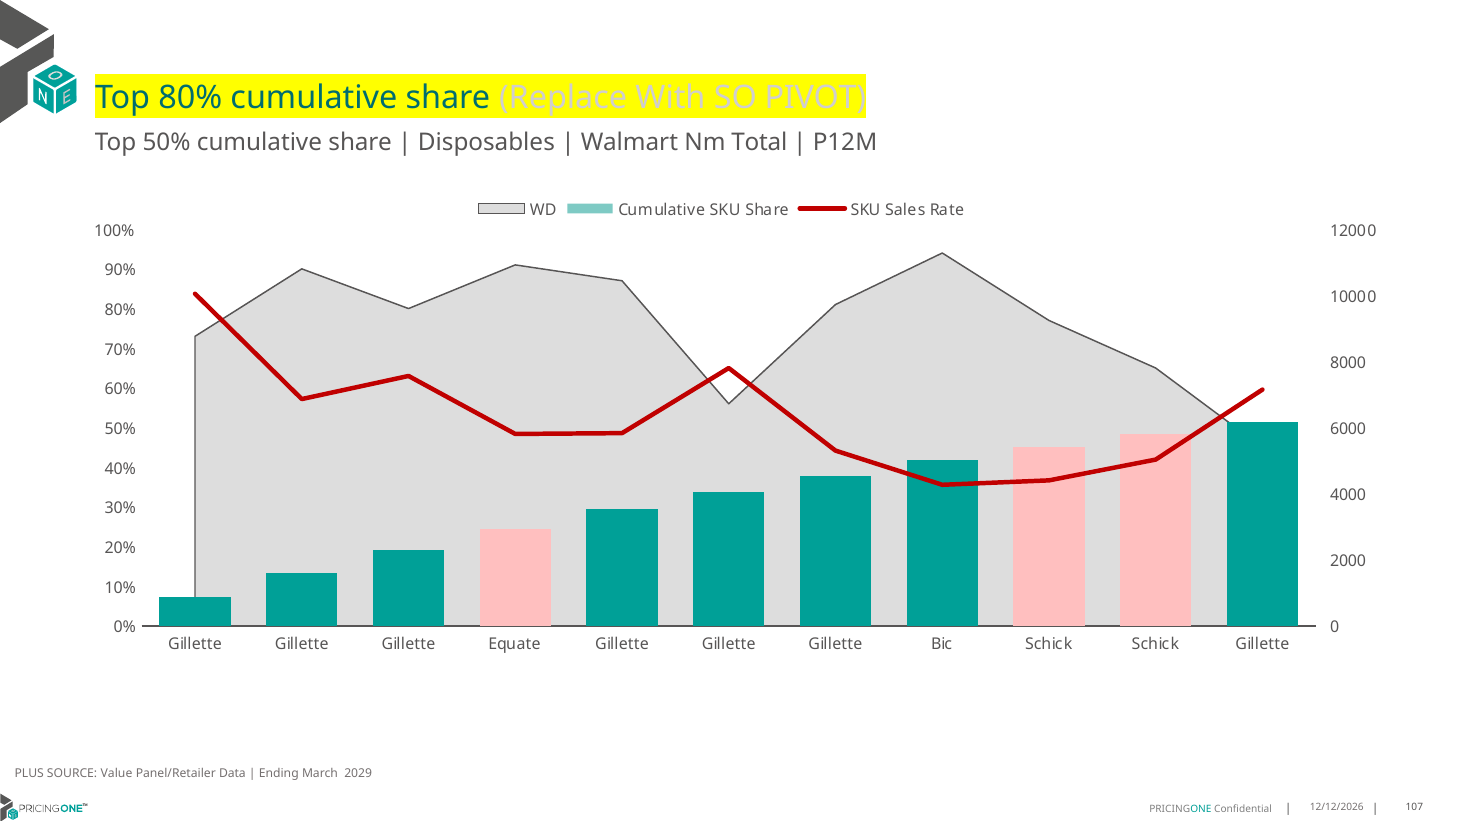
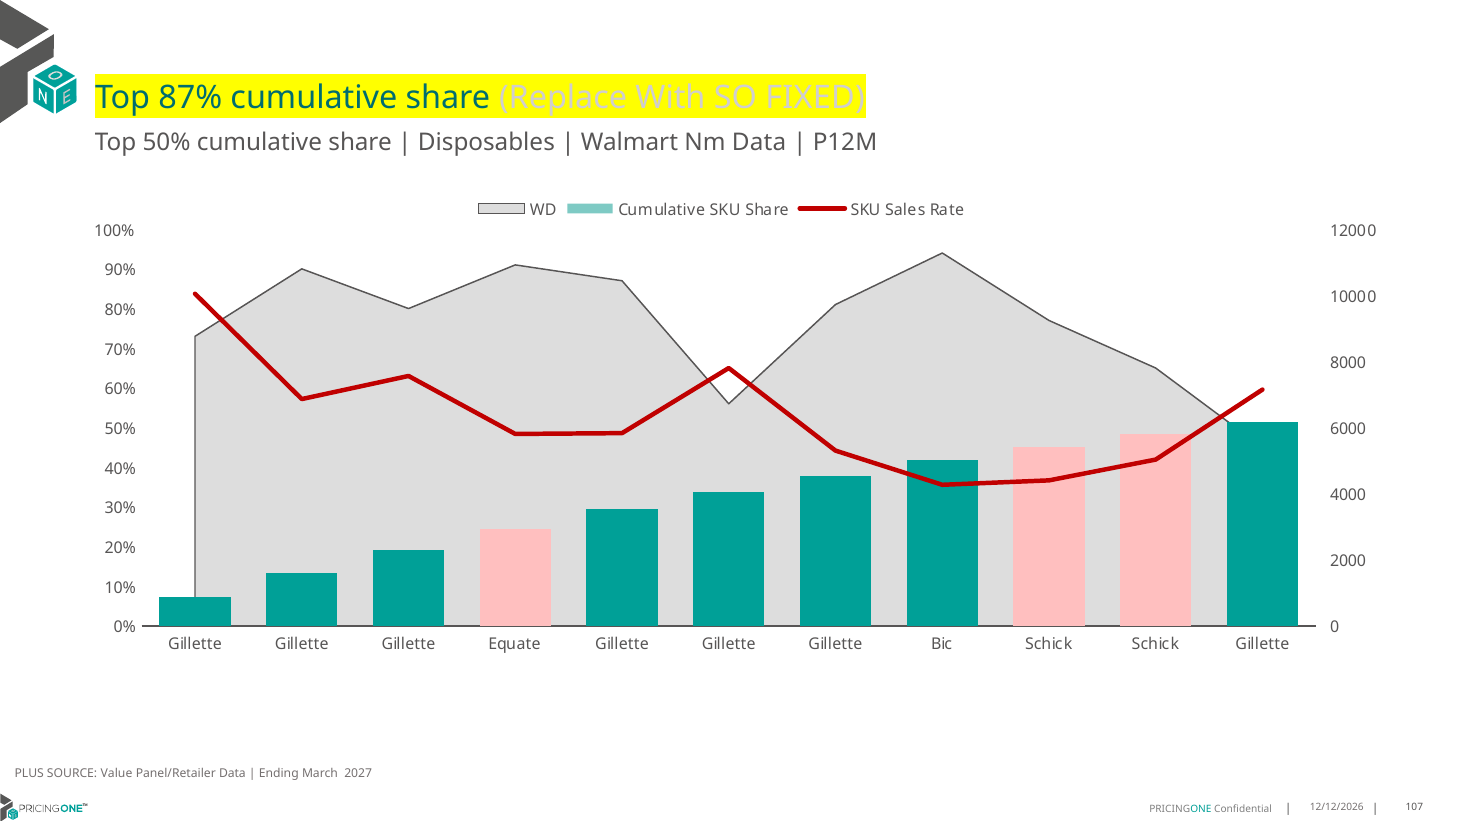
Top 80%: 80% -> 87% (190, 98)
PIVOT: PIVOT -> FIXED (815, 98)
Nm Total: Total -> Data (759, 142)
2029: 2029 -> 2027 (358, 773)
